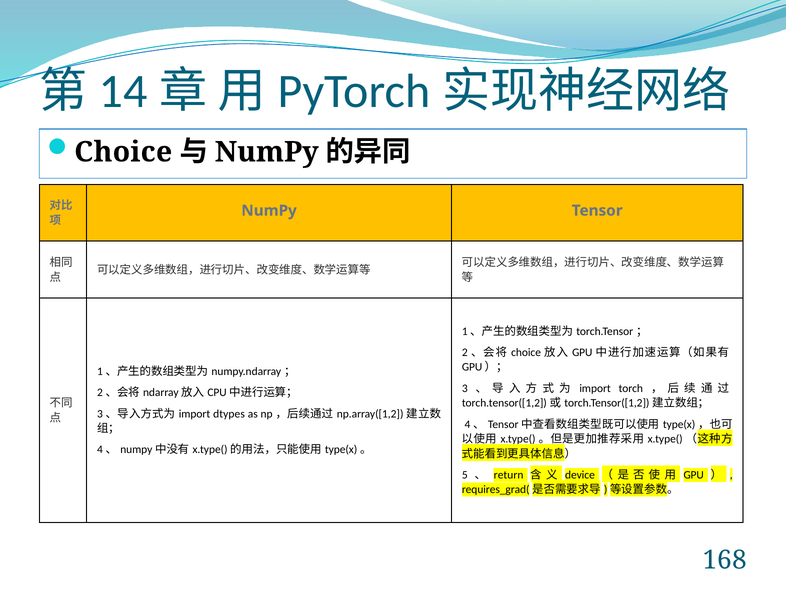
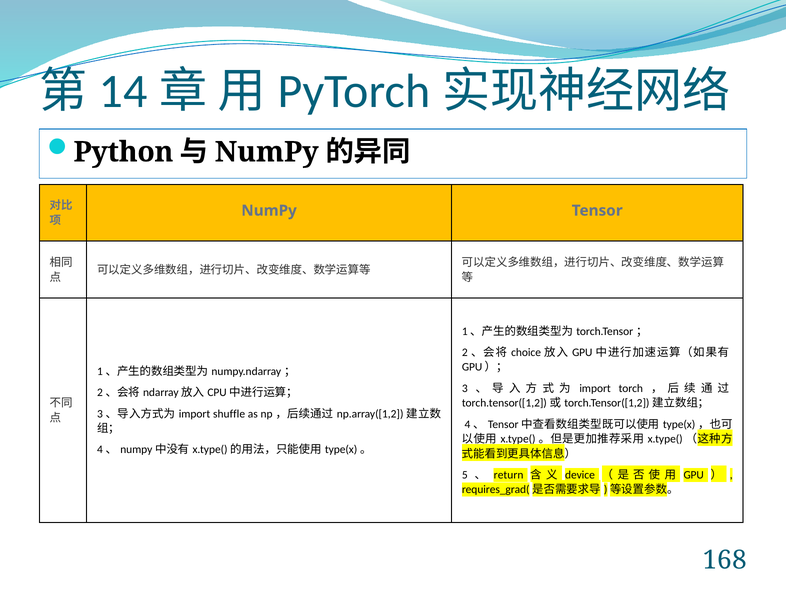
Choice: Choice -> Python (124, 152)
dtypes: dtypes -> shuffle (229, 413)
